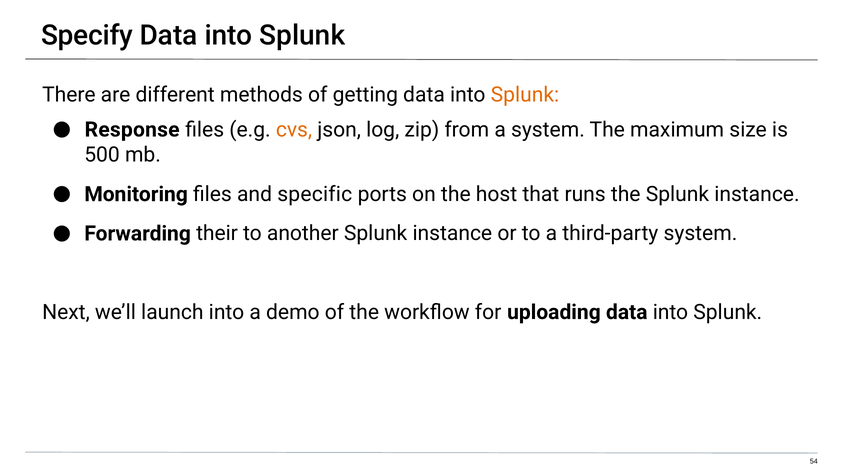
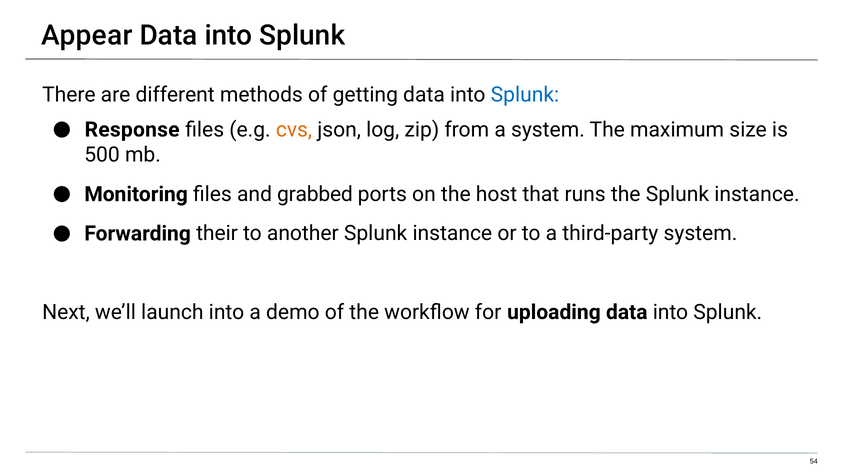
Specify: Specify -> Appear (87, 36)
Splunk colour: orange -> blue (525, 95)
specific: specific -> grabbed (315, 194)
